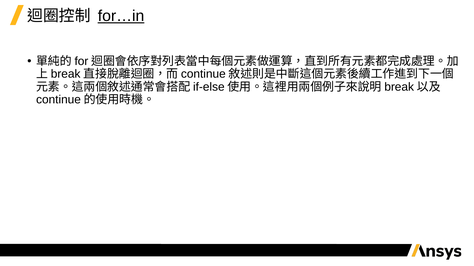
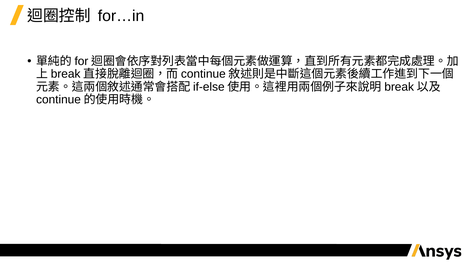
for…in underline: present -> none (121, 16)
